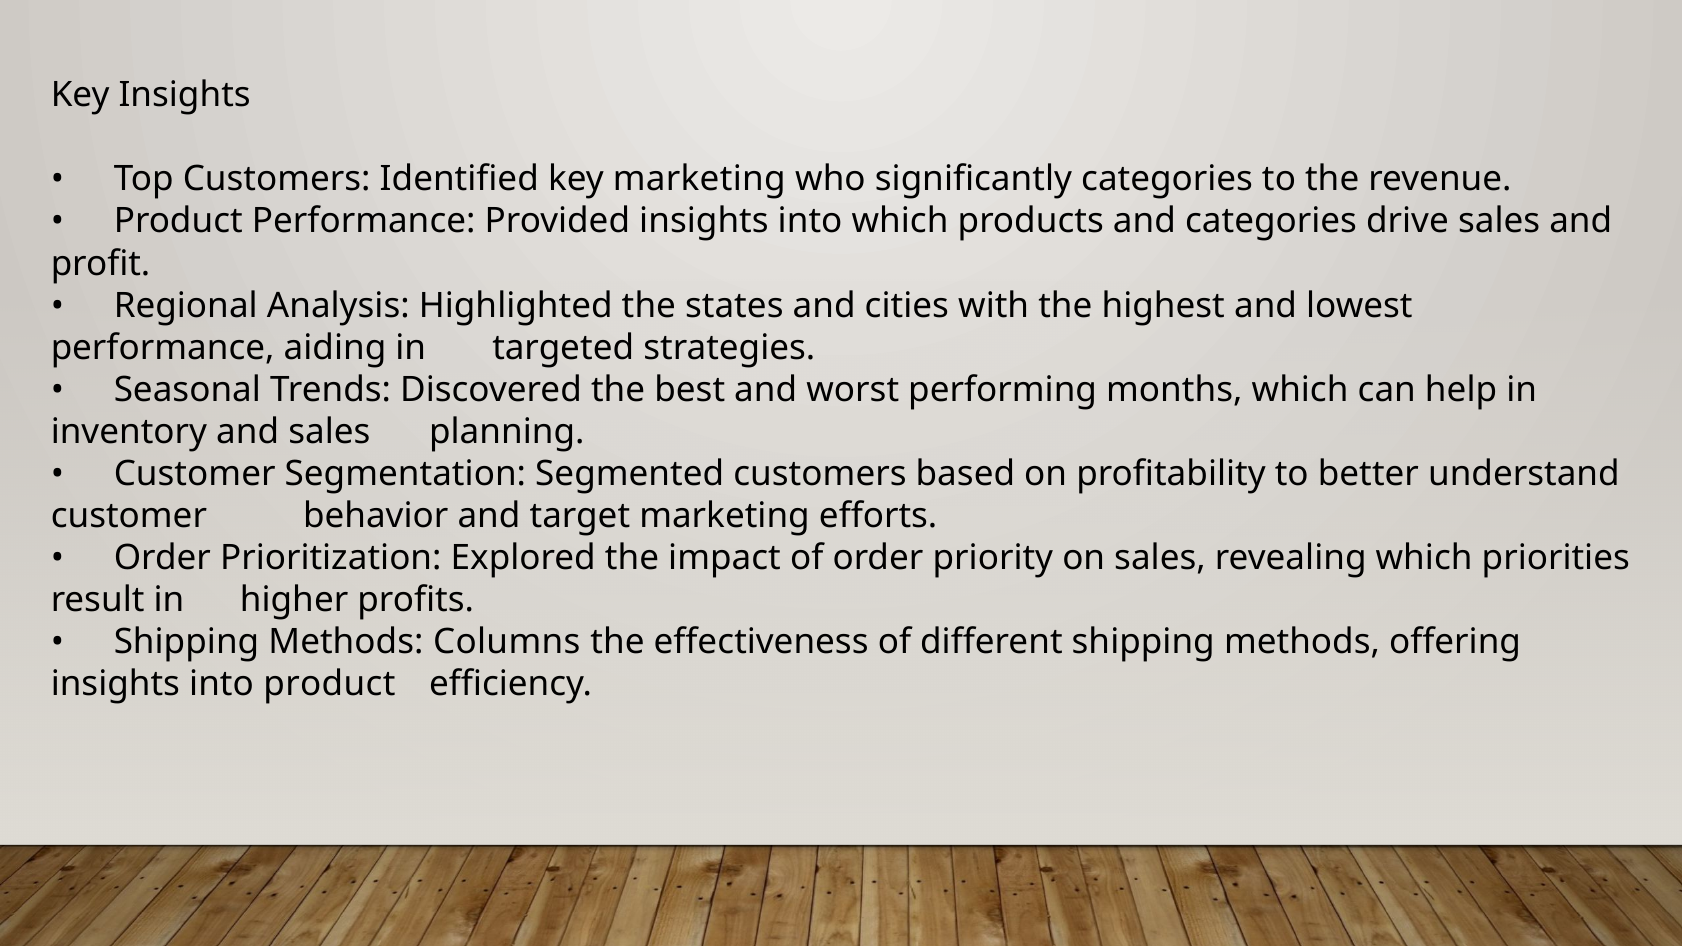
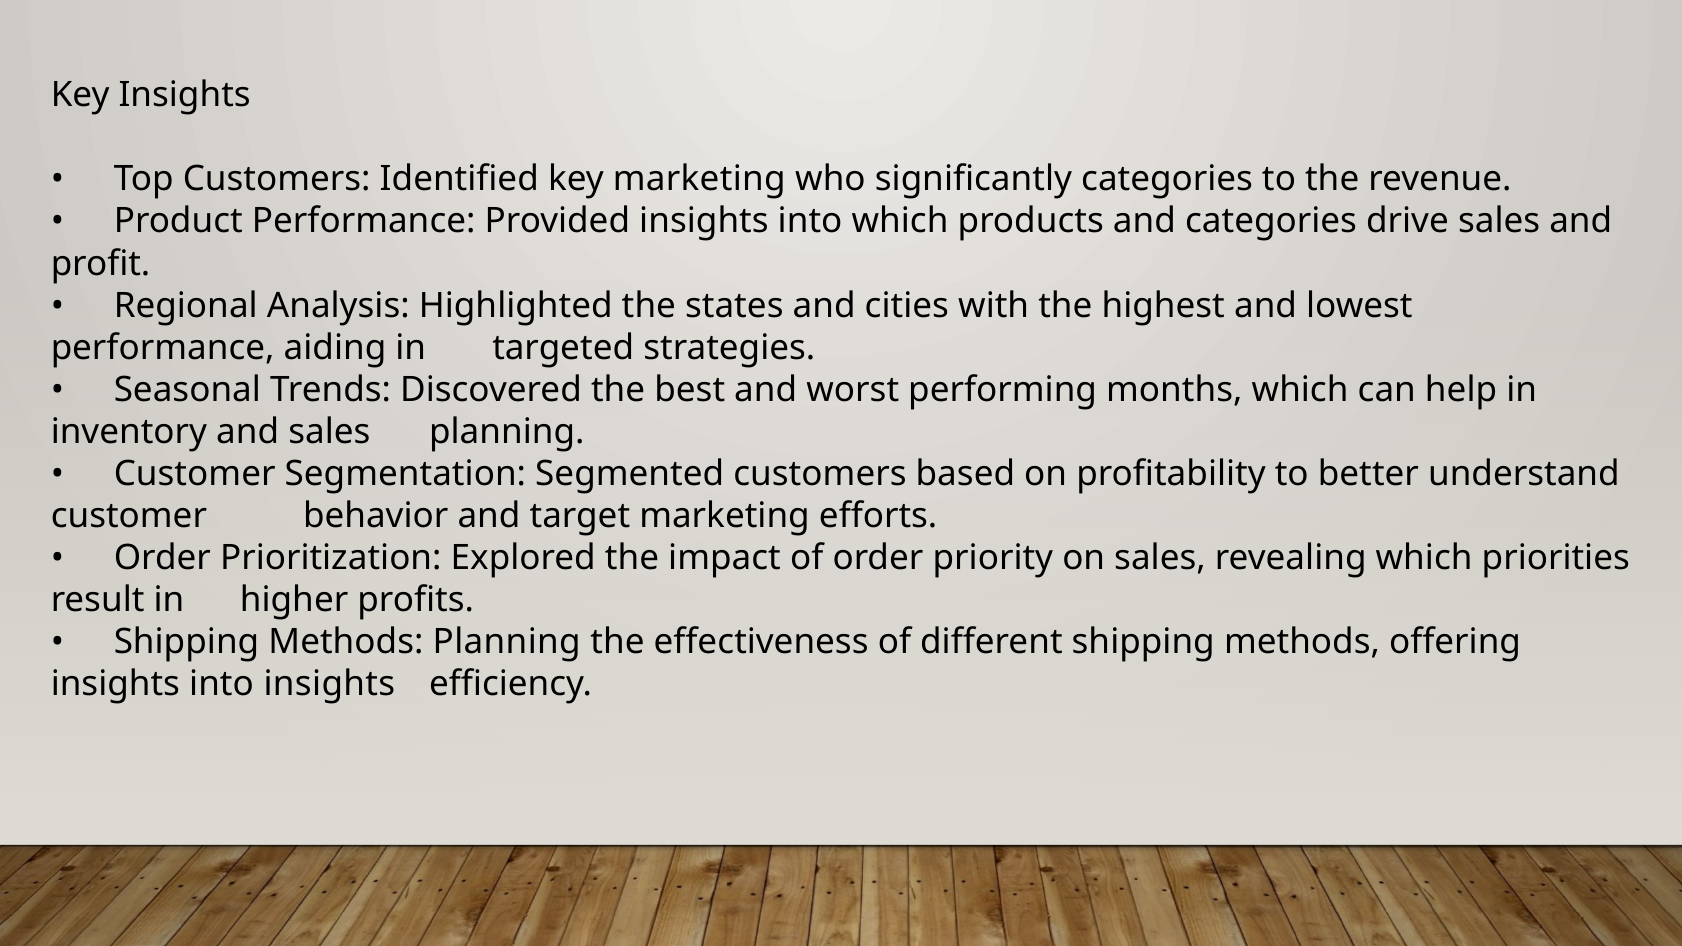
Methods Columns: Columns -> Planning (507, 642)
into product: product -> insights (329, 684)
